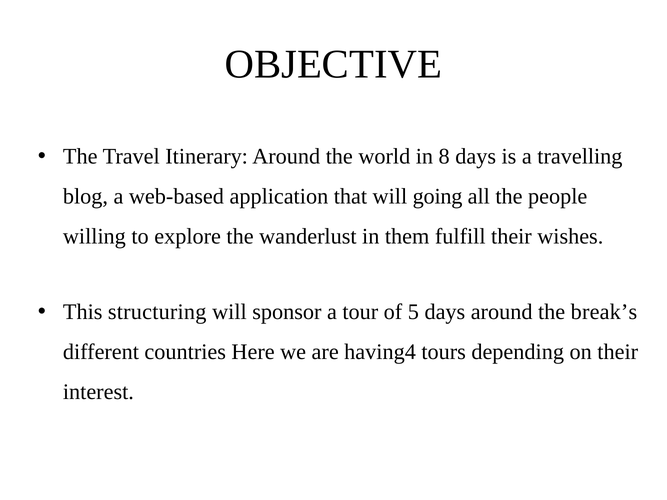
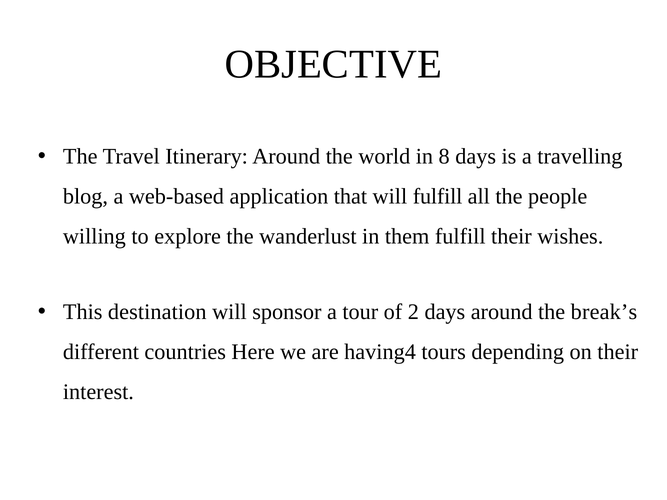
will going: going -> fulfill (438, 197)
structuring: structuring -> destination (157, 312)
5: 5 -> 2 (413, 312)
